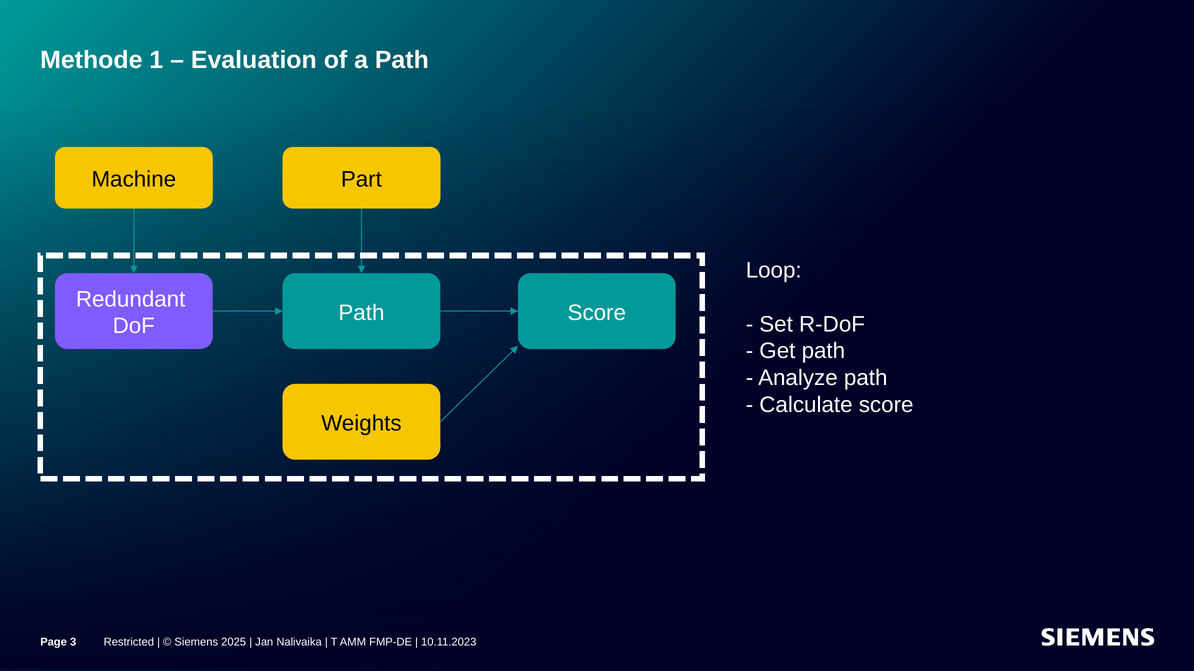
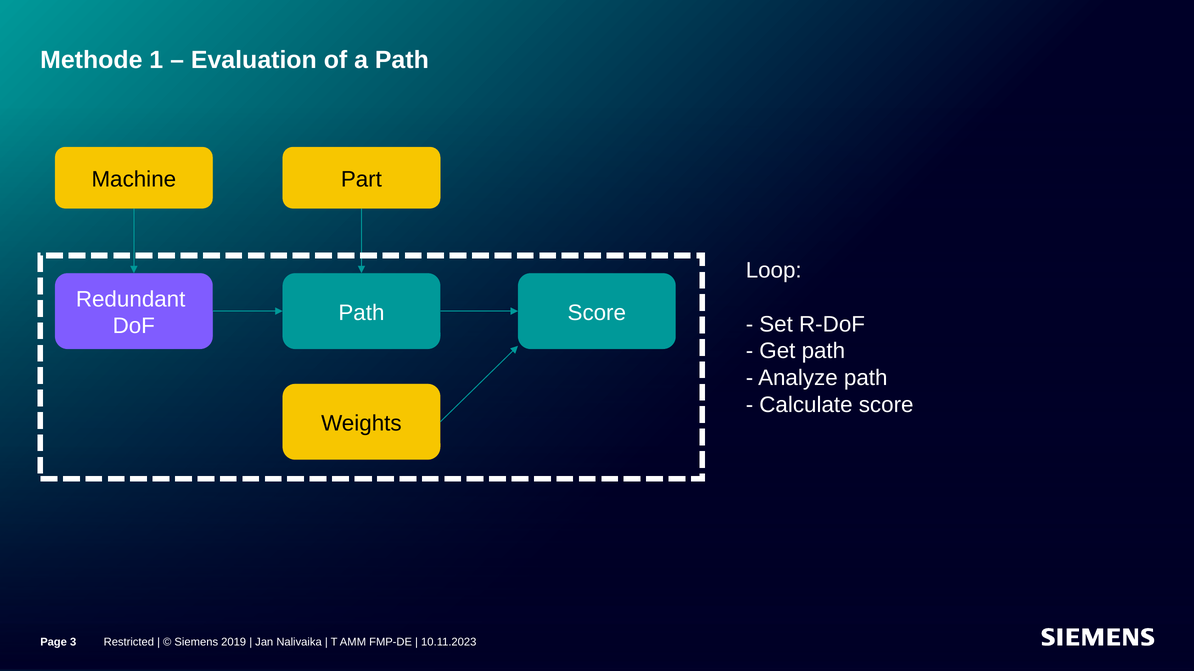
2025: 2025 -> 2019 (234, 643)
